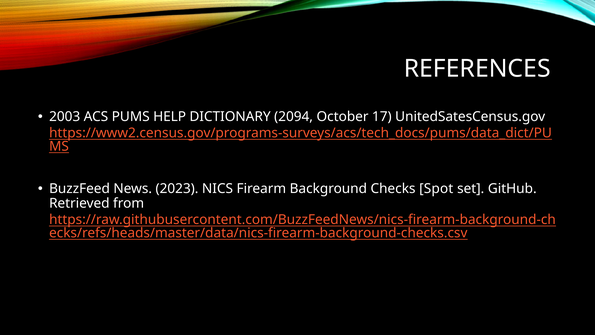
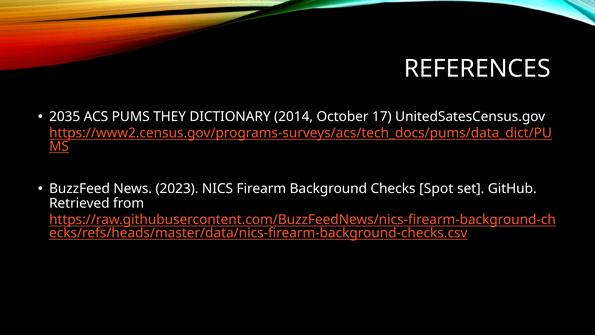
2003: 2003 -> 2035 (65, 117)
HELP: HELP -> THEY (170, 117)
2094: 2094 -> 2014 (294, 117)
